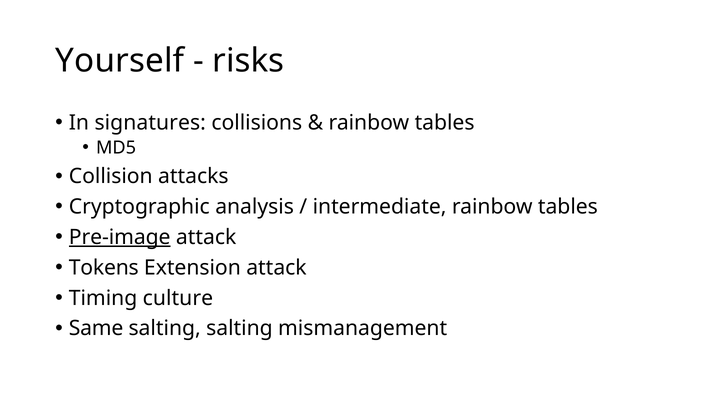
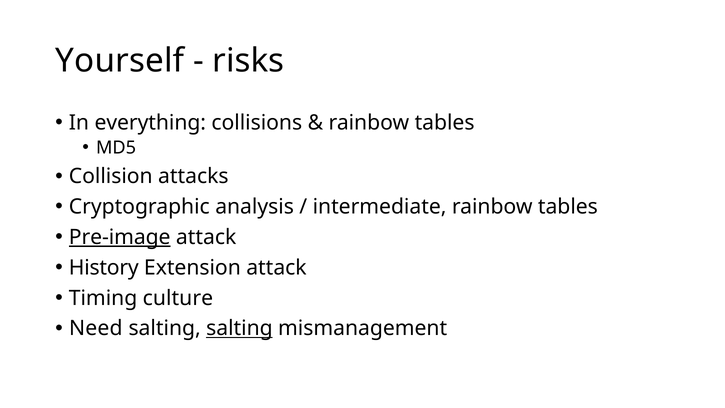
signatures: signatures -> everything (150, 123)
Tokens: Tokens -> History (104, 268)
Same: Same -> Need (96, 328)
salting underline: none -> present (239, 328)
